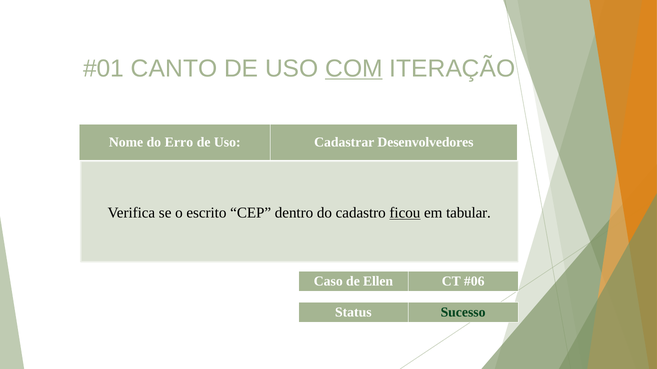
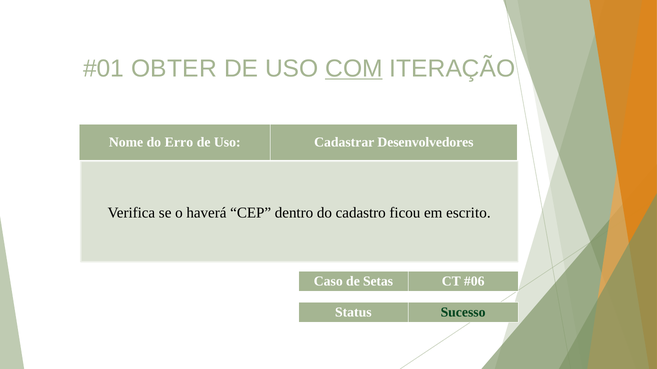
CANTO: CANTO -> OBTER (174, 69)
escrito: escrito -> haverá (206, 213)
ficou underline: present -> none (405, 213)
tabular: tabular -> escrito (468, 213)
Ellen: Ellen -> Setas (378, 282)
